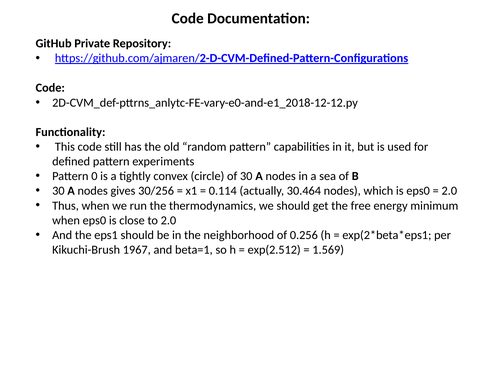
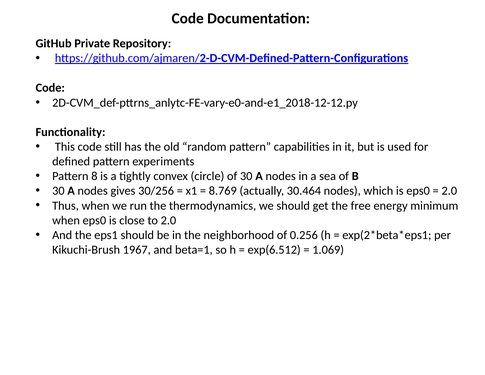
0: 0 -> 8 (94, 176)
0.114: 0.114 -> 8.769 (223, 191)
exp(2.512: exp(2.512 -> exp(6.512 (274, 250)
1.569: 1.569 -> 1.069 (328, 250)
